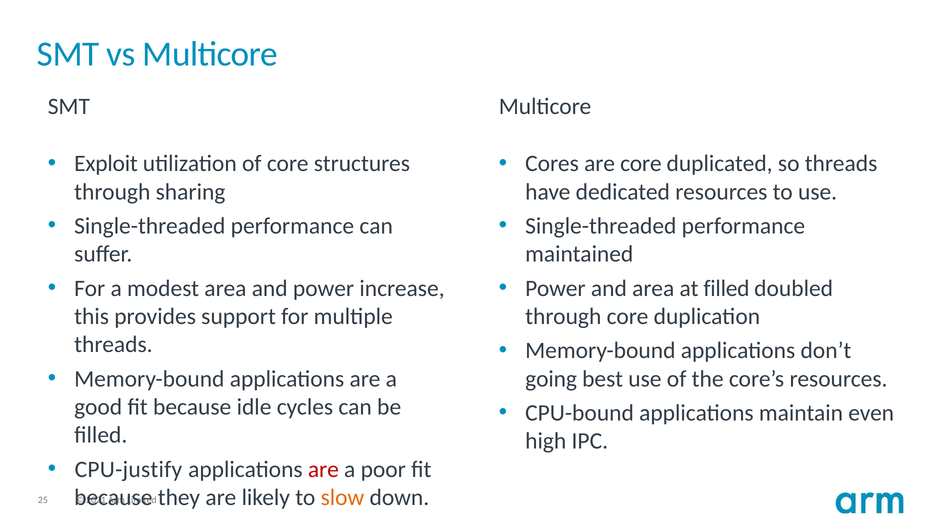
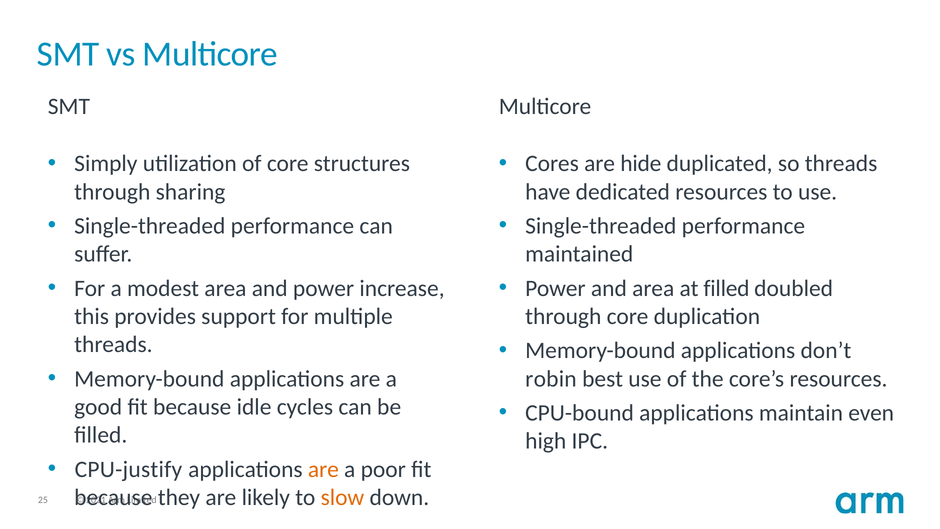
Exploit: Exploit -> Simply (106, 164)
are core: core -> hide (641, 164)
going: going -> robin (551, 379)
are colour: red -> orange (323, 469)
